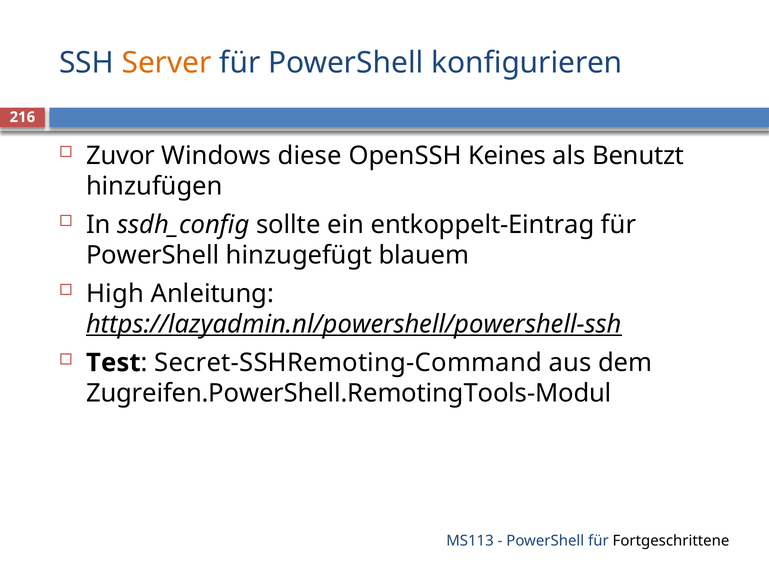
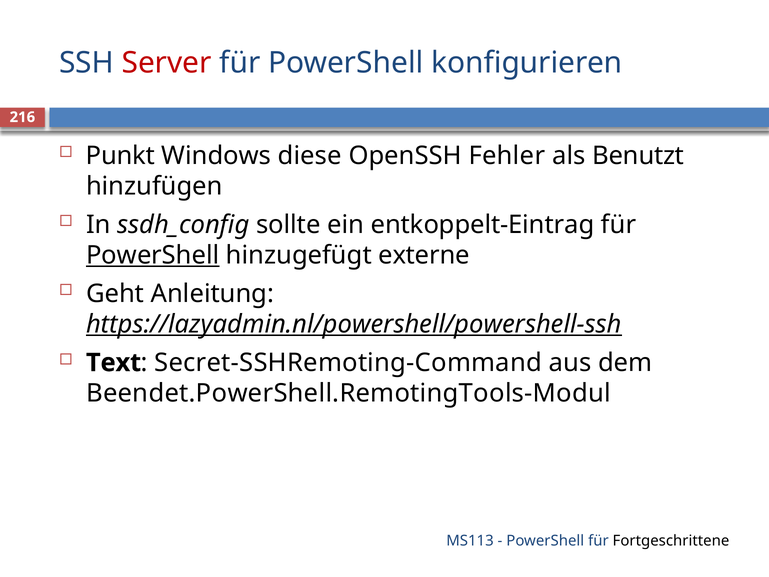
Server colour: orange -> red (167, 63)
Zuvor: Zuvor -> Punkt (121, 156)
Keines: Keines -> Fehler (507, 156)
PowerShell underline: none -> present (153, 255)
blauem: blauem -> externe (424, 255)
High: High -> Geht (115, 294)
Test: Test -> Text (114, 363)
Zugreifen.PowerShell.RemotingTools-Modul: Zugreifen.PowerShell.RemotingTools-Modul -> Beendet.PowerShell.RemotingTools-Modul (349, 393)
